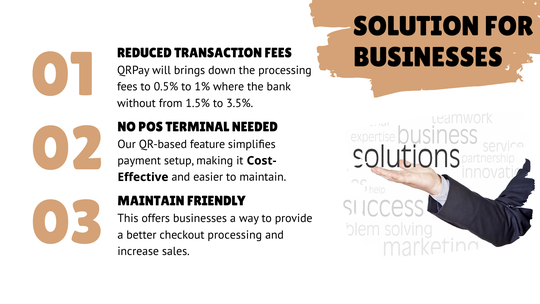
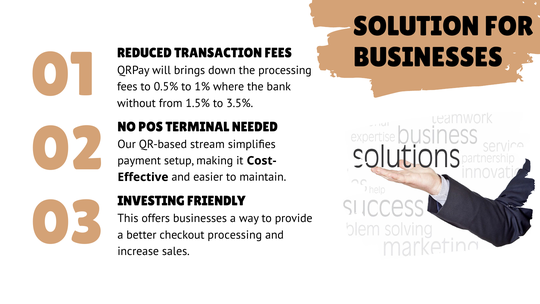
feature: feature -> stream (207, 144)
MAINTAIN: MAINTAIN -> INVESTING (151, 201)
